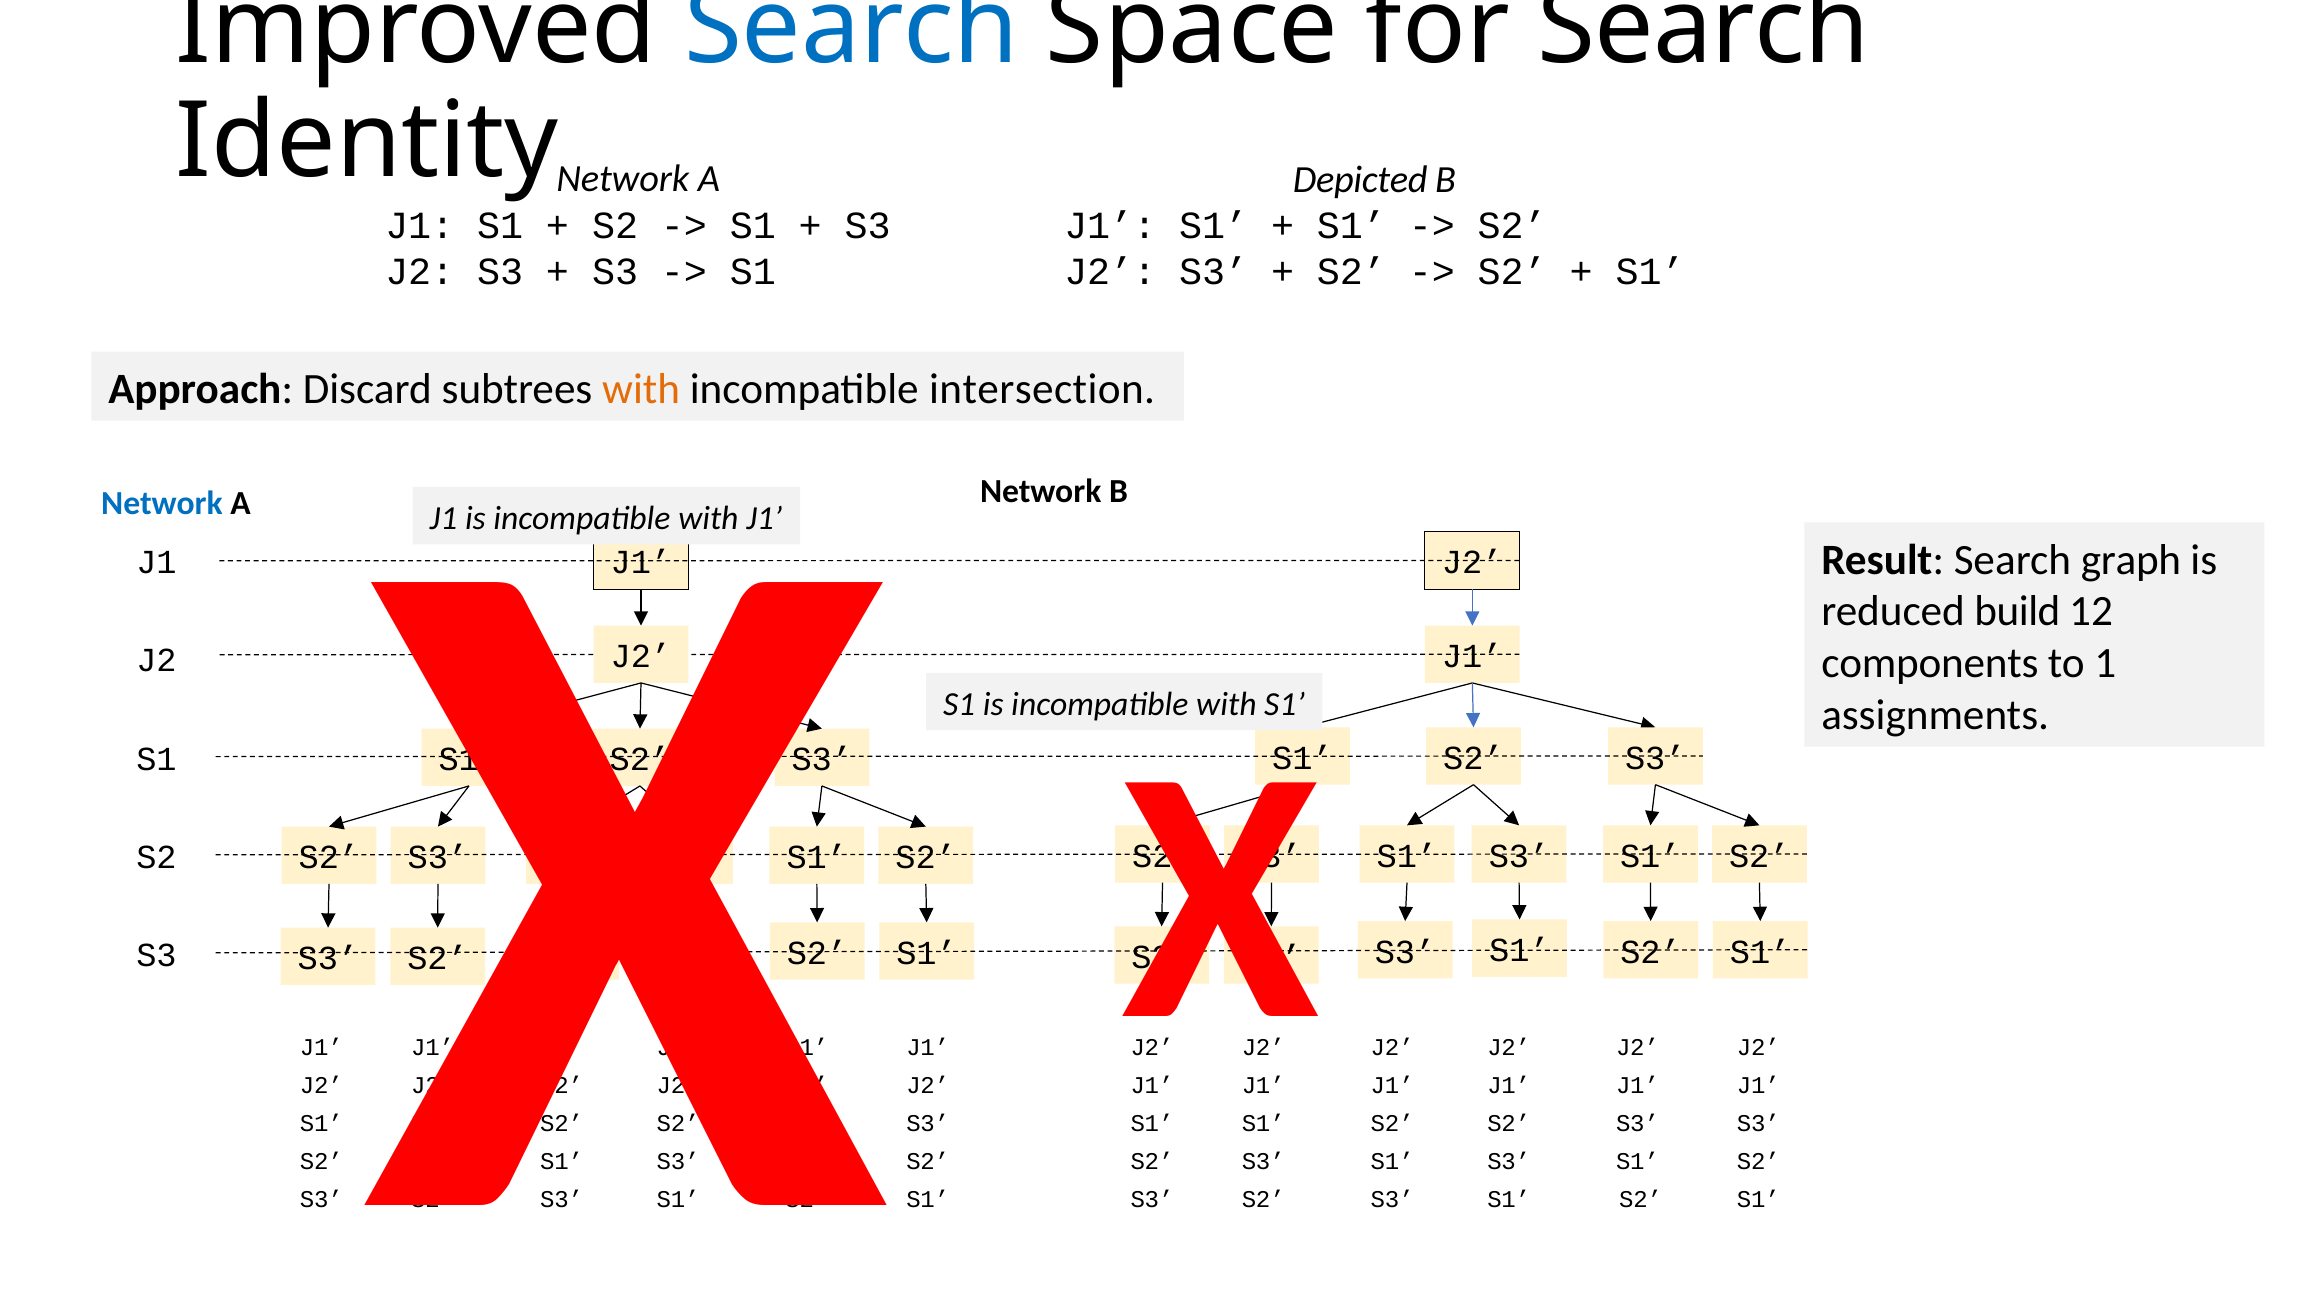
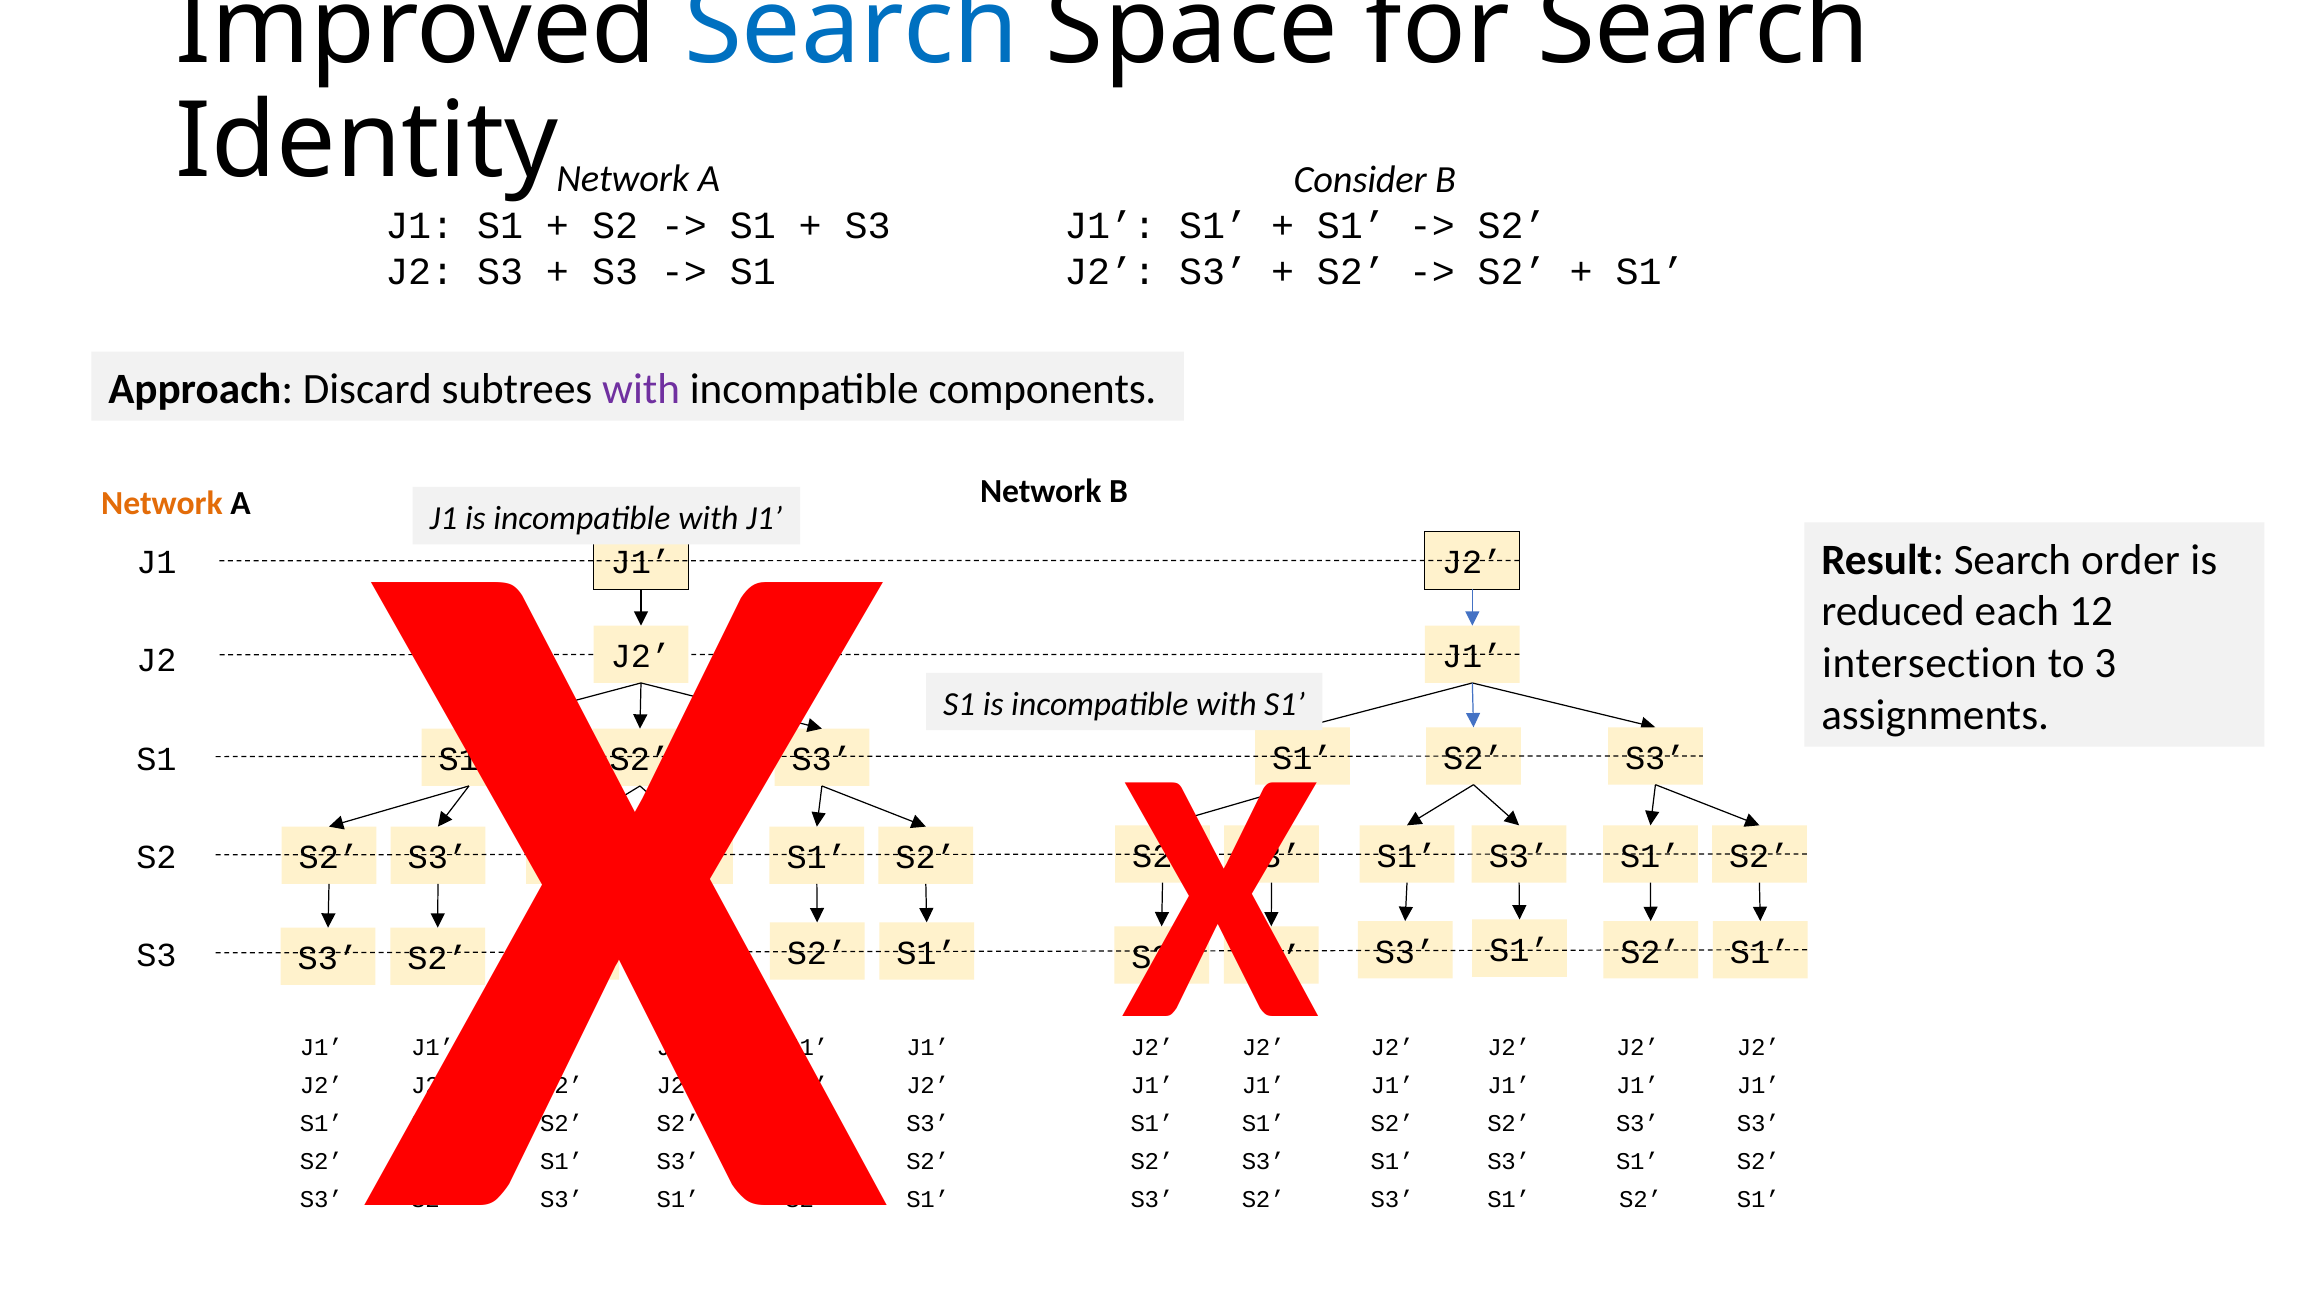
Depicted: Depicted -> Consider (1360, 180)
with colour: orange -> purple (641, 389)
intersection: intersection -> components (1042, 389)
Network colour: blue -> orange (162, 504)
graph: graph -> order (2131, 560)
build: build -> each (2017, 611)
components: components -> intersection (1930, 663)
1: 1 -> 3 (2105, 663)
